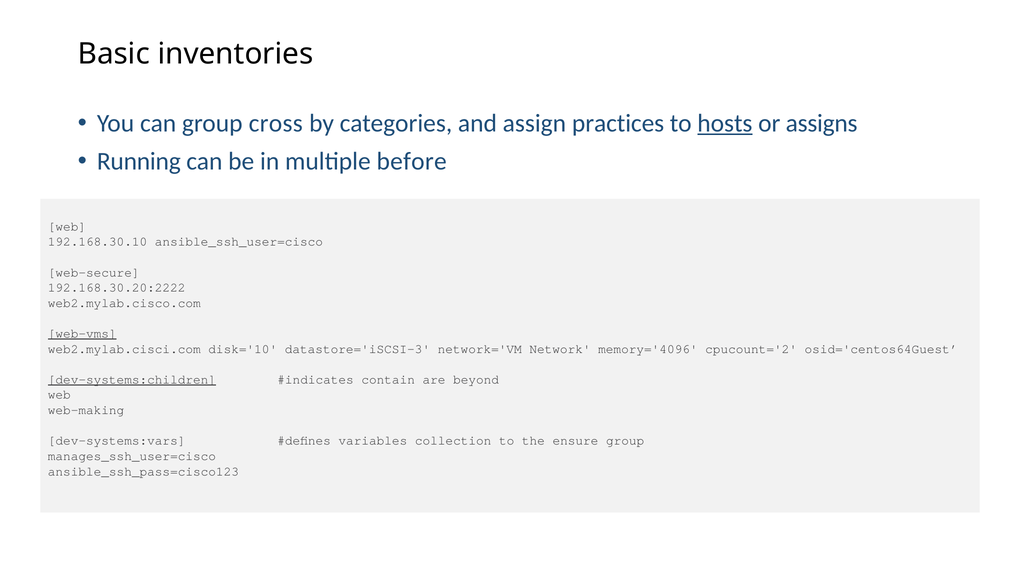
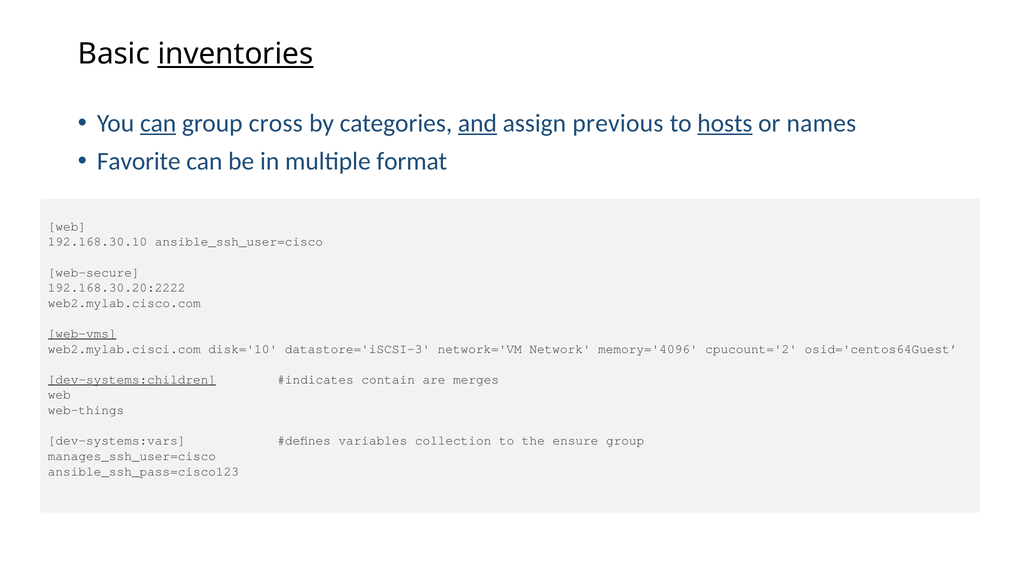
inventories underline: none -> present (235, 54)
can underline: none -> present (158, 123)
and underline: none -> present (478, 123)
practices: practices -> previous (618, 123)
assigns: assigns -> names (821, 123)
Running: Running -> Favorite (139, 161)
before: before -> format (412, 161)
beyond: beyond -> merges (476, 379)
web-making: web-making -> web-things (86, 410)
